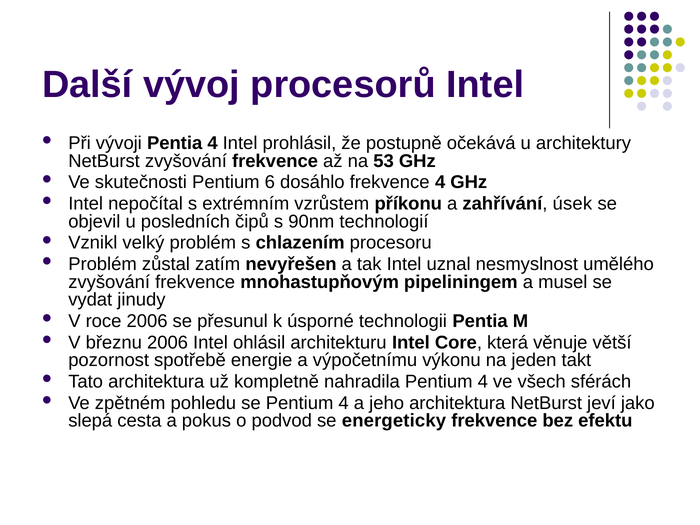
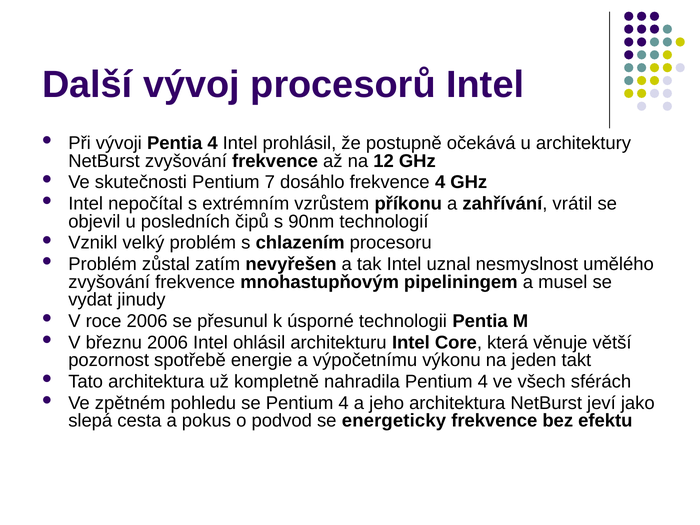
53: 53 -> 12 (384, 161)
6: 6 -> 7 (270, 182)
úsek: úsek -> vrátil (572, 204)
